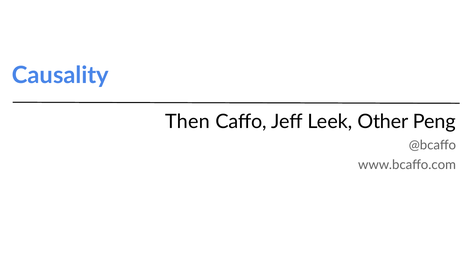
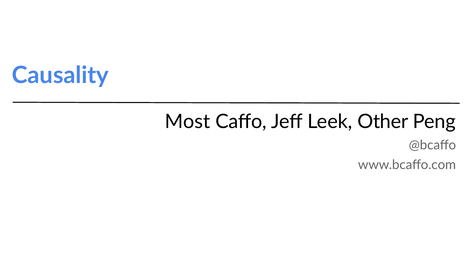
Then: Then -> Most (188, 122)
